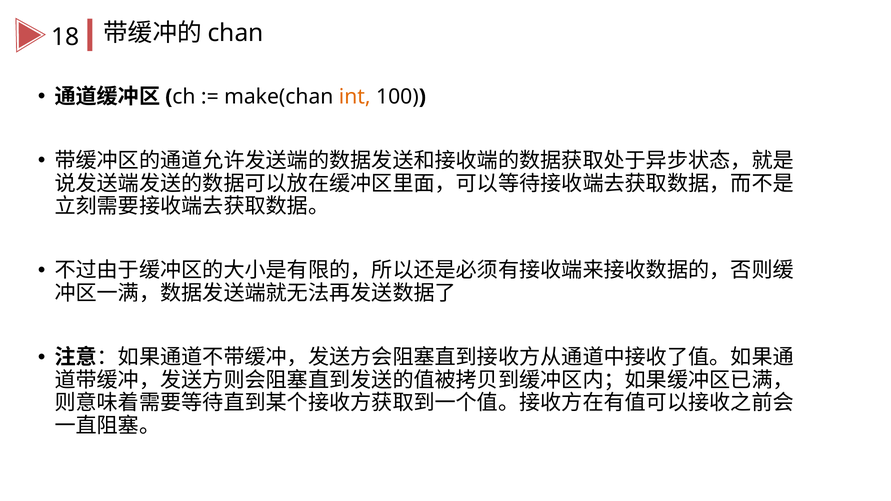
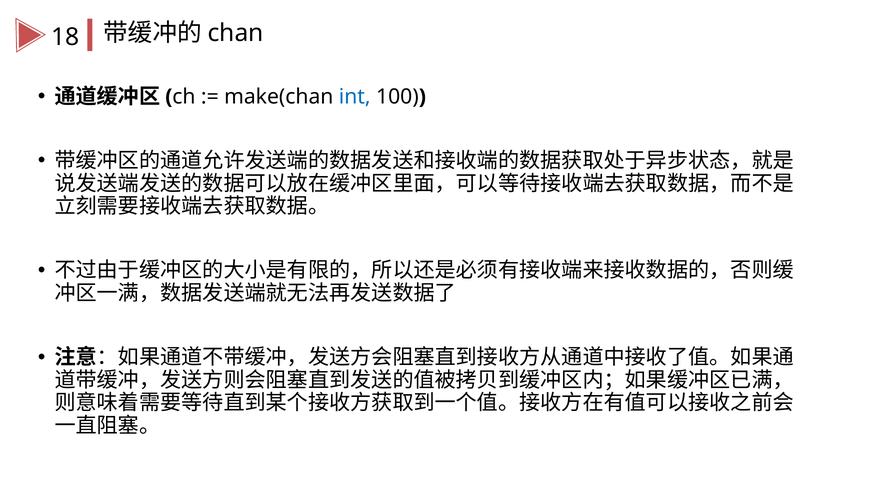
int colour: orange -> blue (355, 97)
